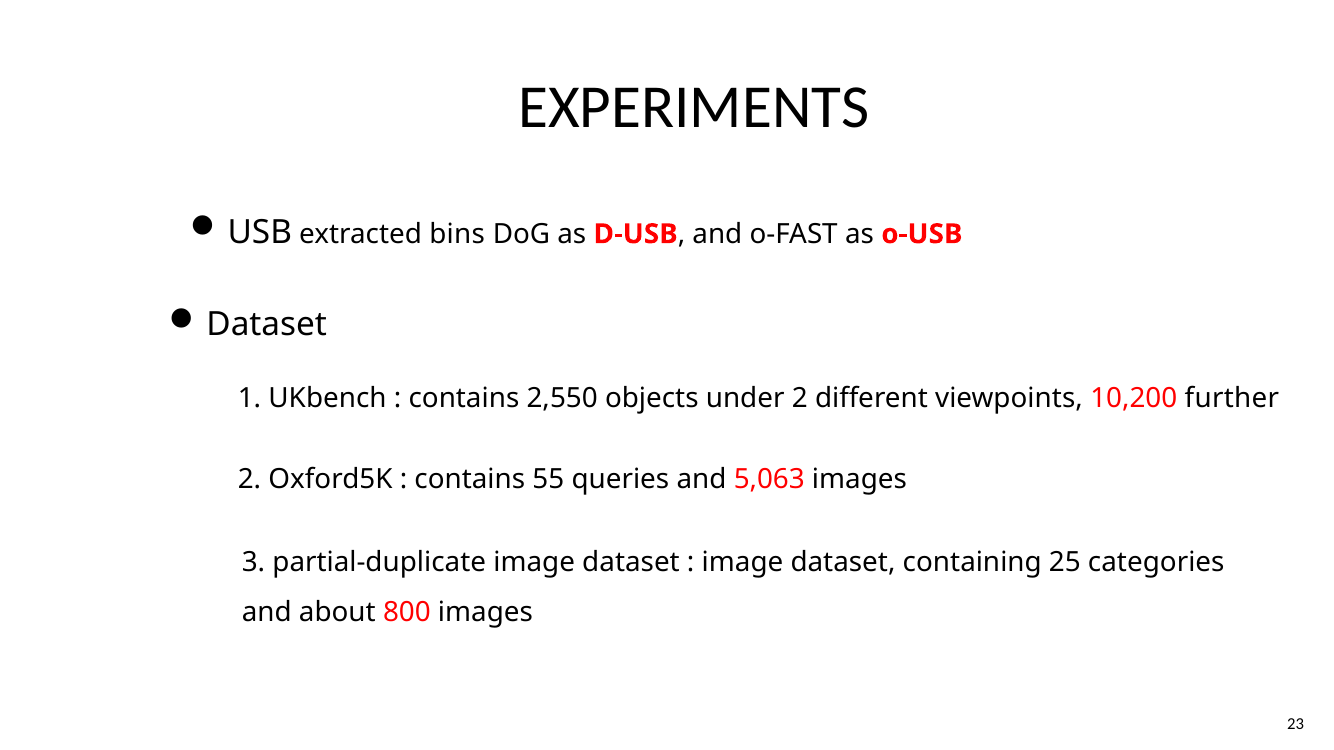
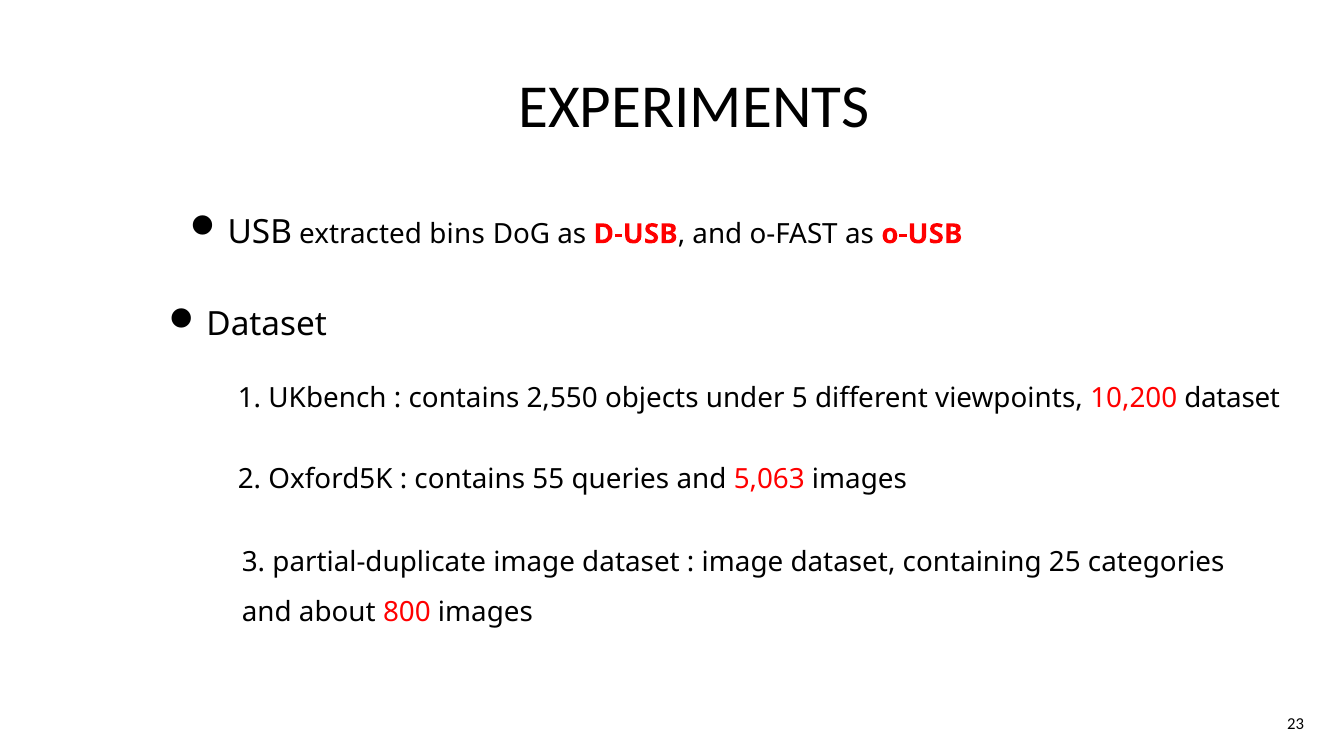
under 2: 2 -> 5 (800, 398)
10,200 further: further -> dataset (1232, 398)
